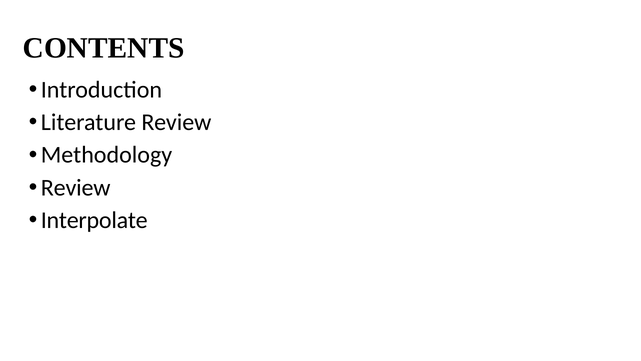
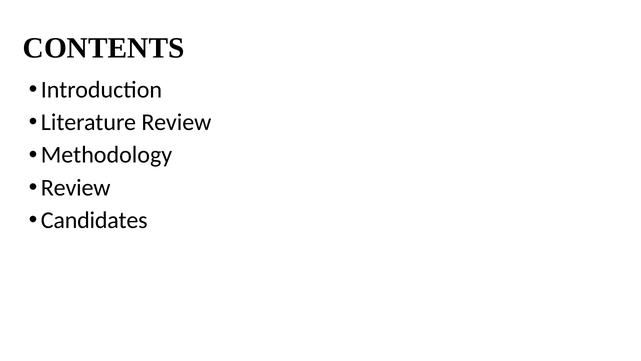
Interpolate: Interpolate -> Candidates (94, 220)
